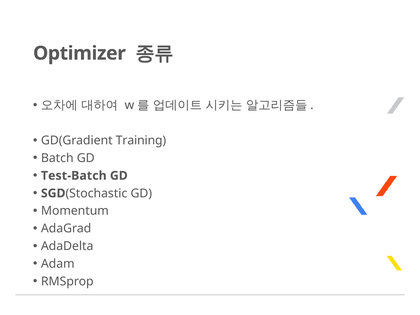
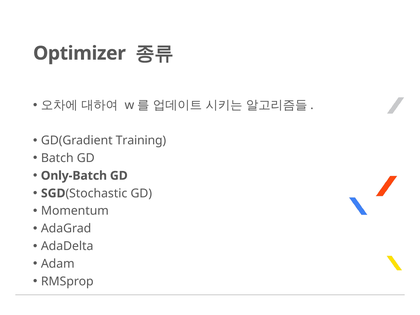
Test-Batch: Test-Batch -> Only-Batch (74, 176)
